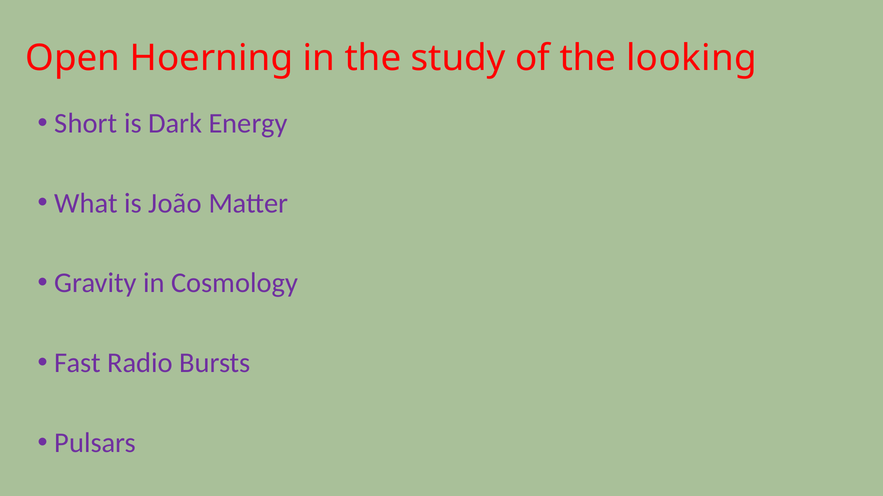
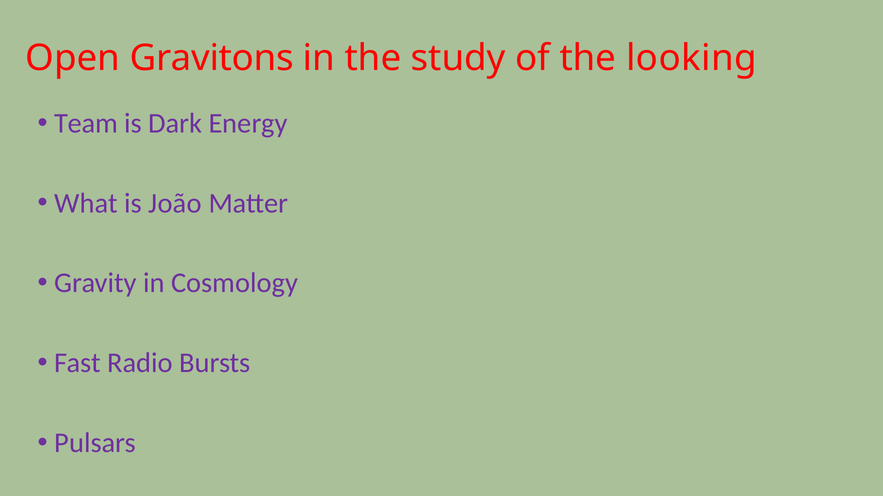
Hoerning: Hoerning -> Gravitons (212, 58)
Short: Short -> Team (86, 123)
